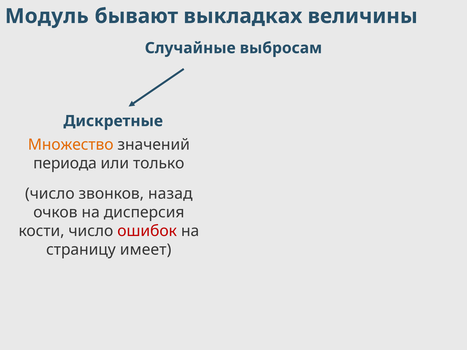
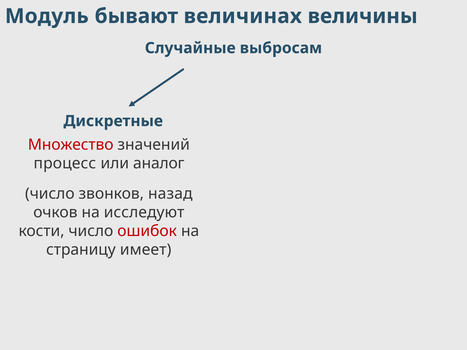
выкладках: выкладках -> величинах (243, 16)
Множество colour: orange -> red (71, 145)
периода: периода -> процесс (65, 163)
только: только -> аналог (159, 163)
дисперсия: дисперсия -> исследуют (144, 212)
